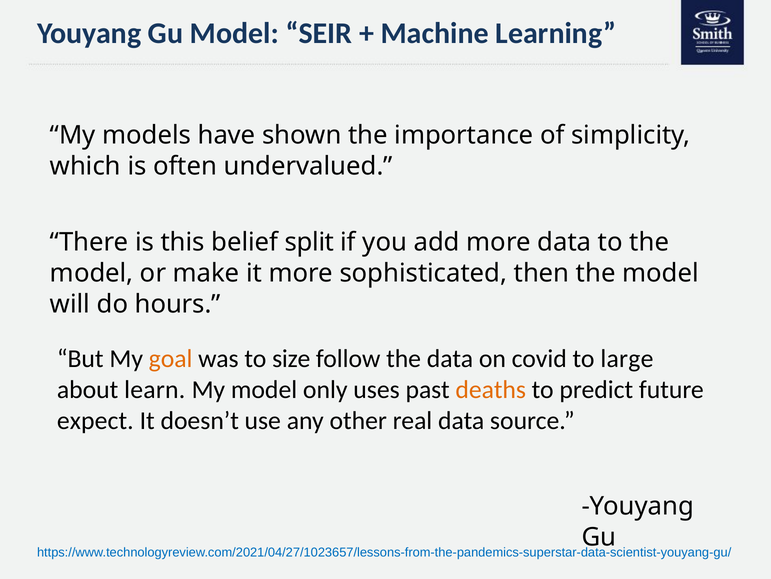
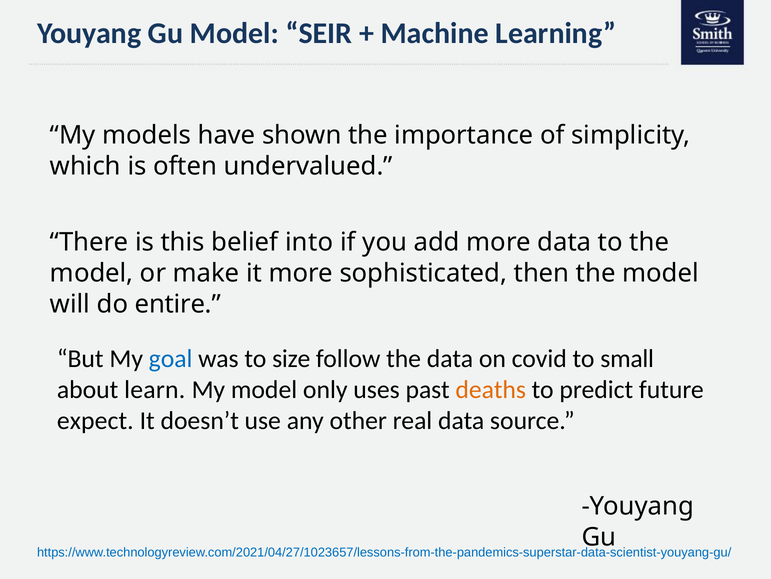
split: split -> into (309, 242)
hours: hours -> entire (178, 304)
goal colour: orange -> blue (171, 358)
large: large -> small (627, 358)
